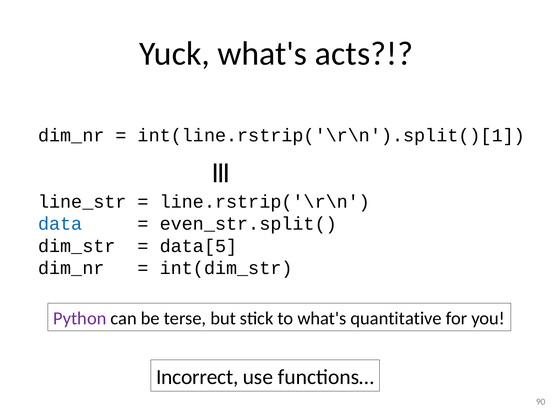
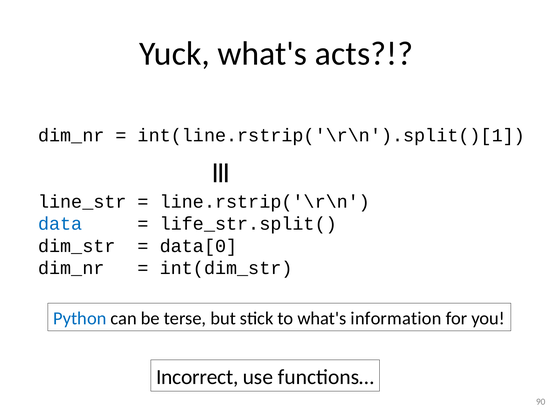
even_str.split(: even_str.split( -> life_str.split( (248, 224)
data[5: data[5 -> data[0 (199, 246)
Python colour: purple -> blue (80, 318)
quantitative: quantitative -> information (396, 318)
